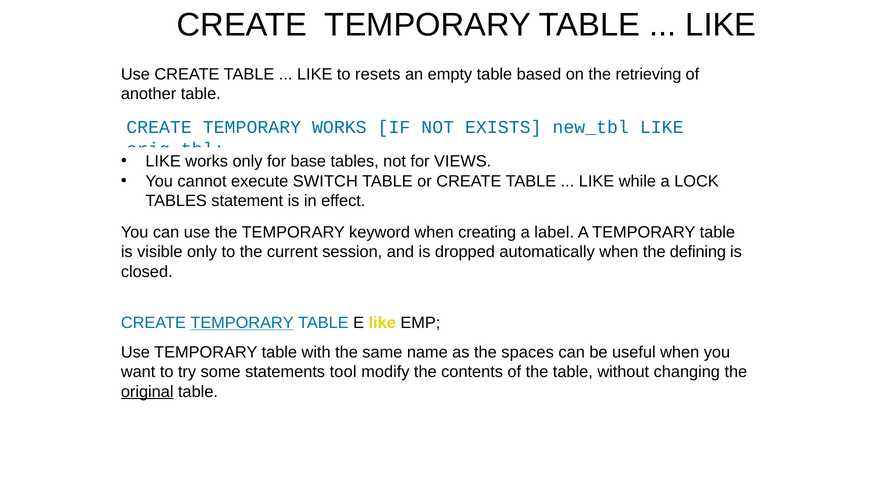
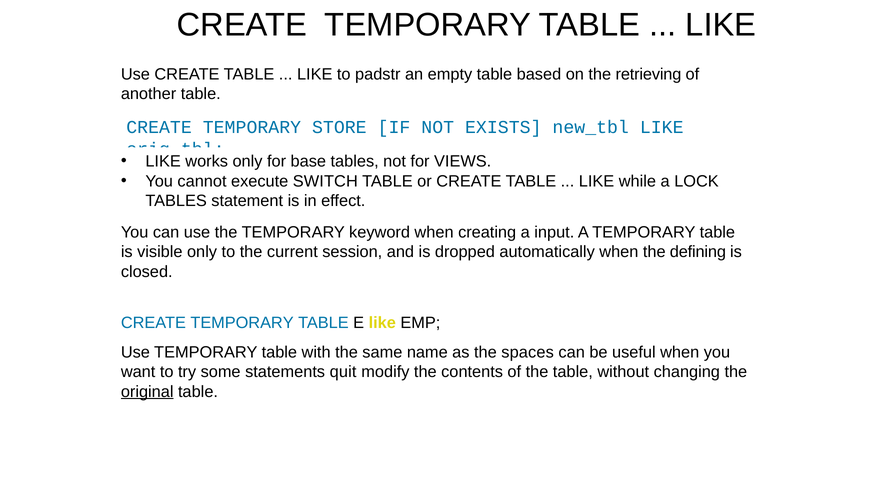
resets: resets -> padstr (378, 74)
TEMPORARY WORKS: WORKS -> STORE (339, 127)
label: label -> input (554, 232)
TEMPORARY underline: present -> none (242, 322)
tool: tool -> quit (343, 372)
